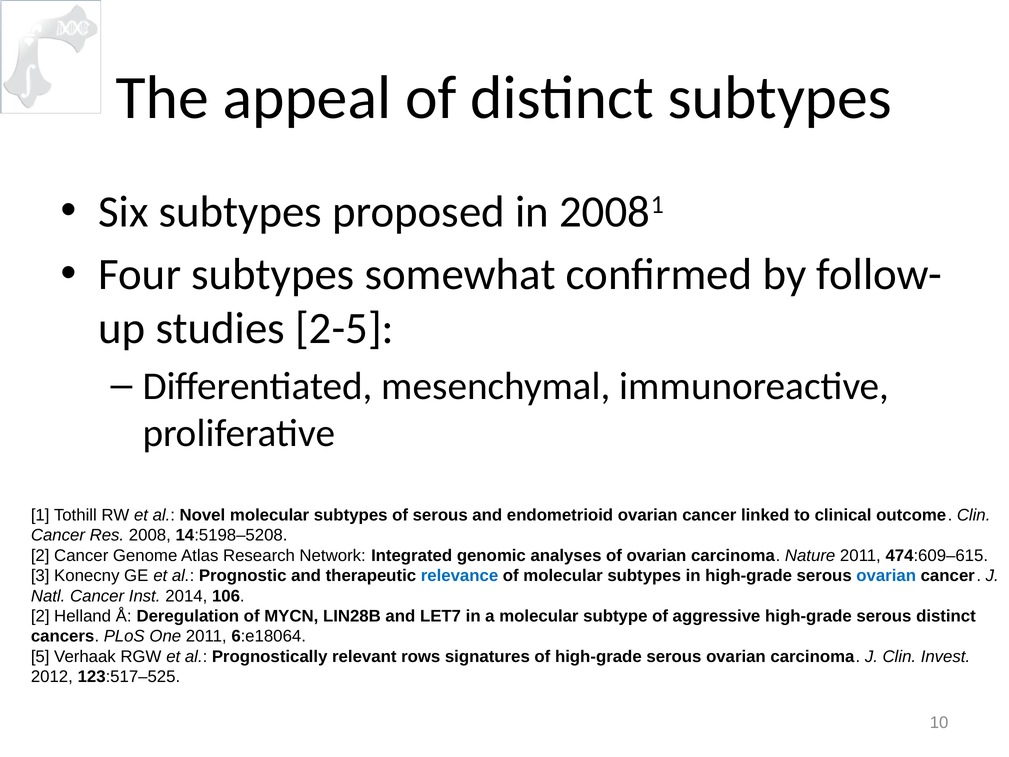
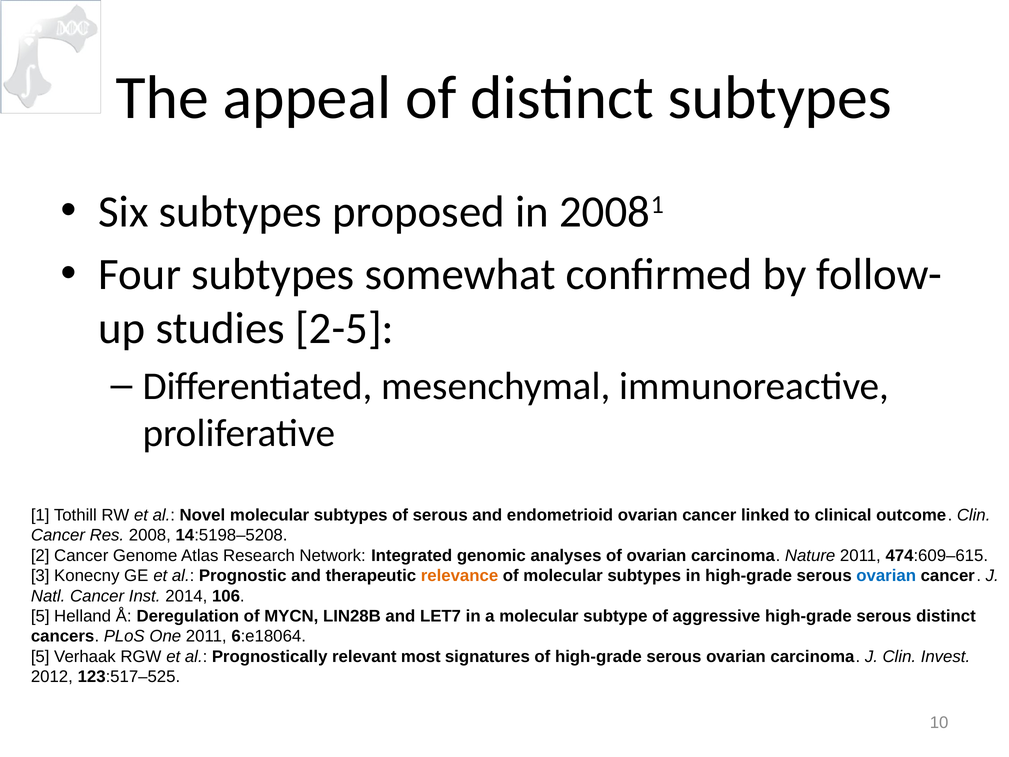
relevance colour: blue -> orange (460, 576)
2: 2 -> 5 (40, 616)
rows: rows -> most (421, 656)
